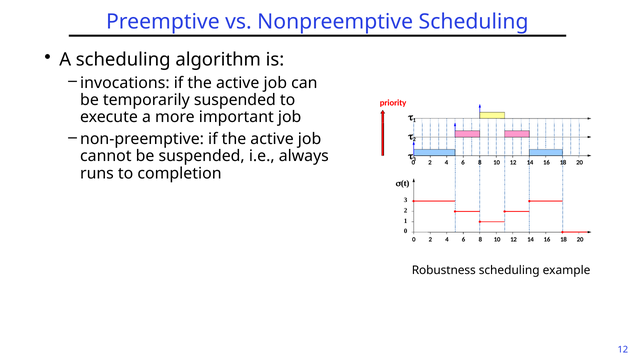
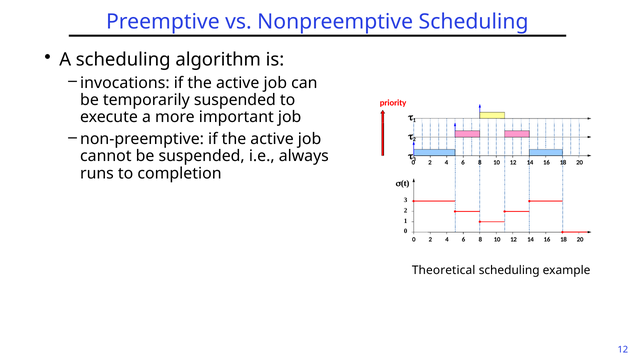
Robustness: Robustness -> Theoretical (444, 271)
